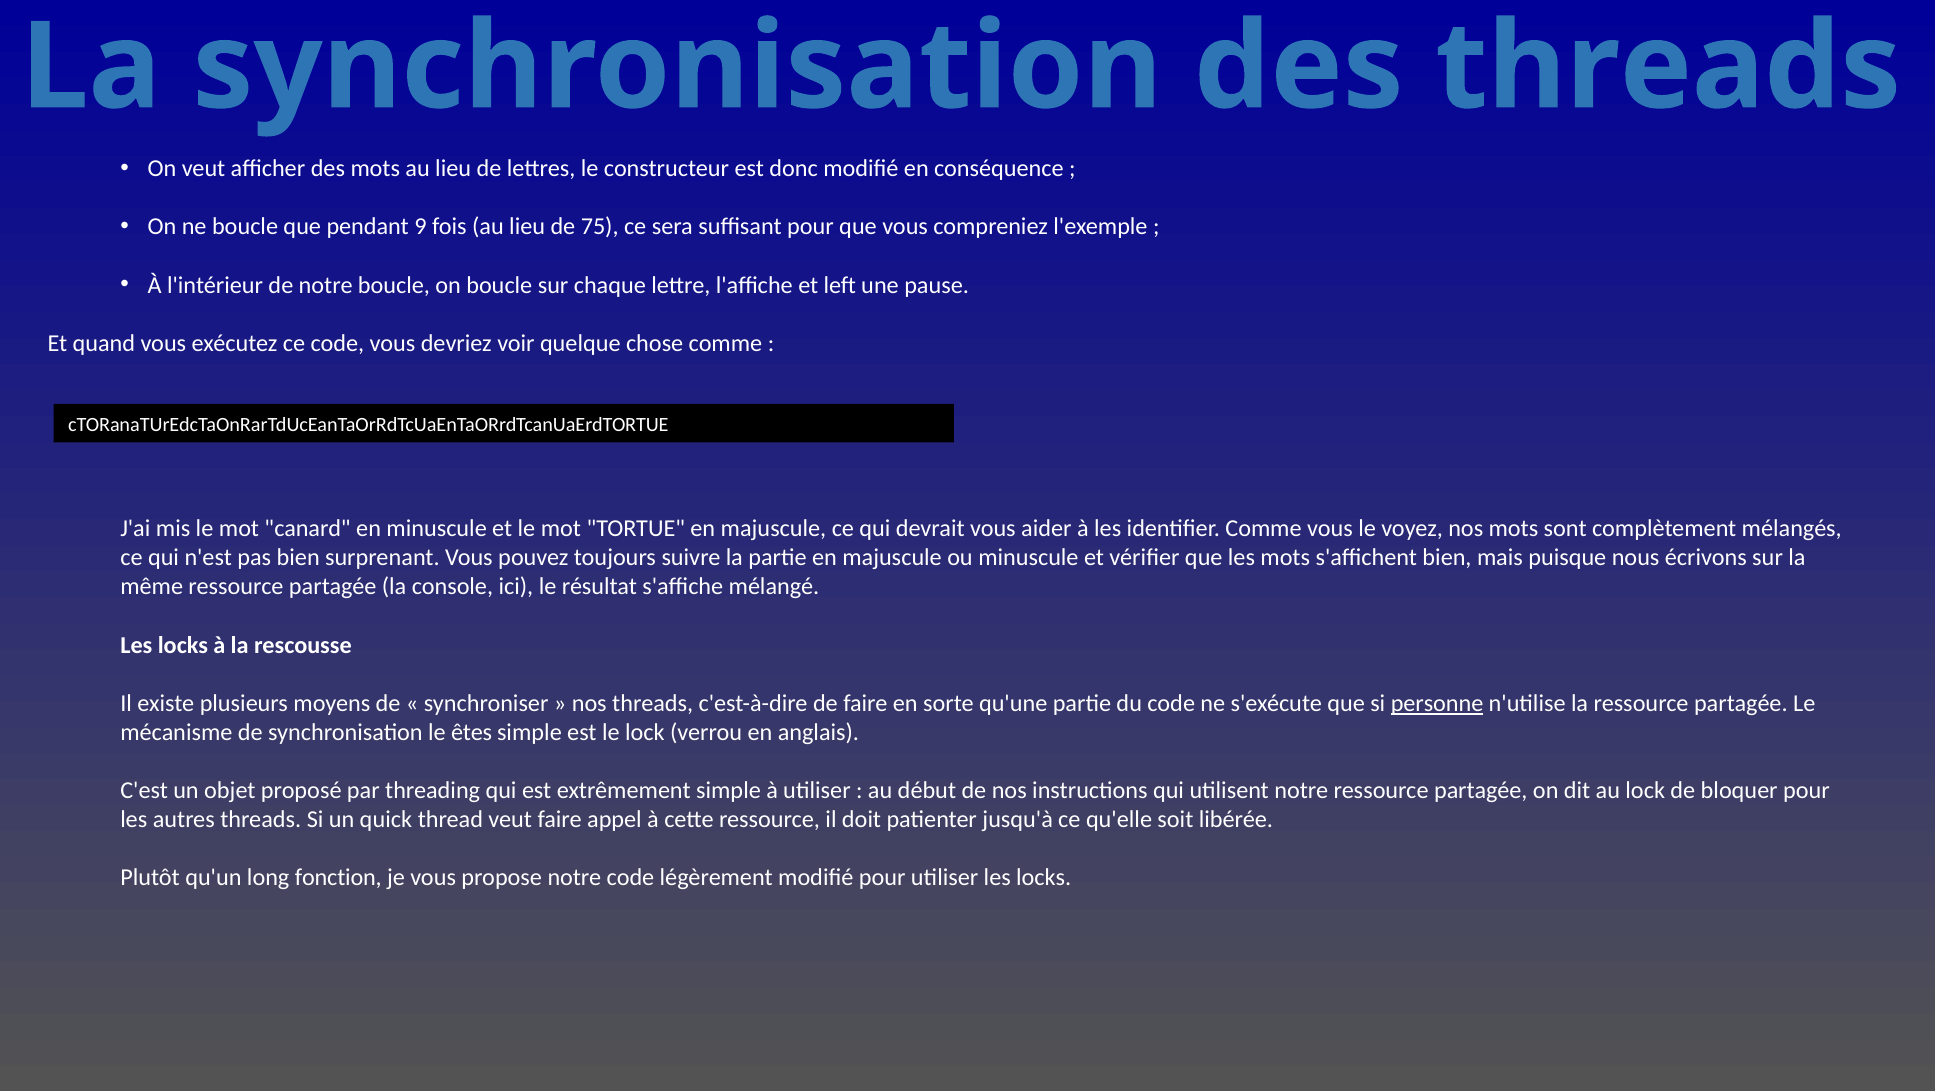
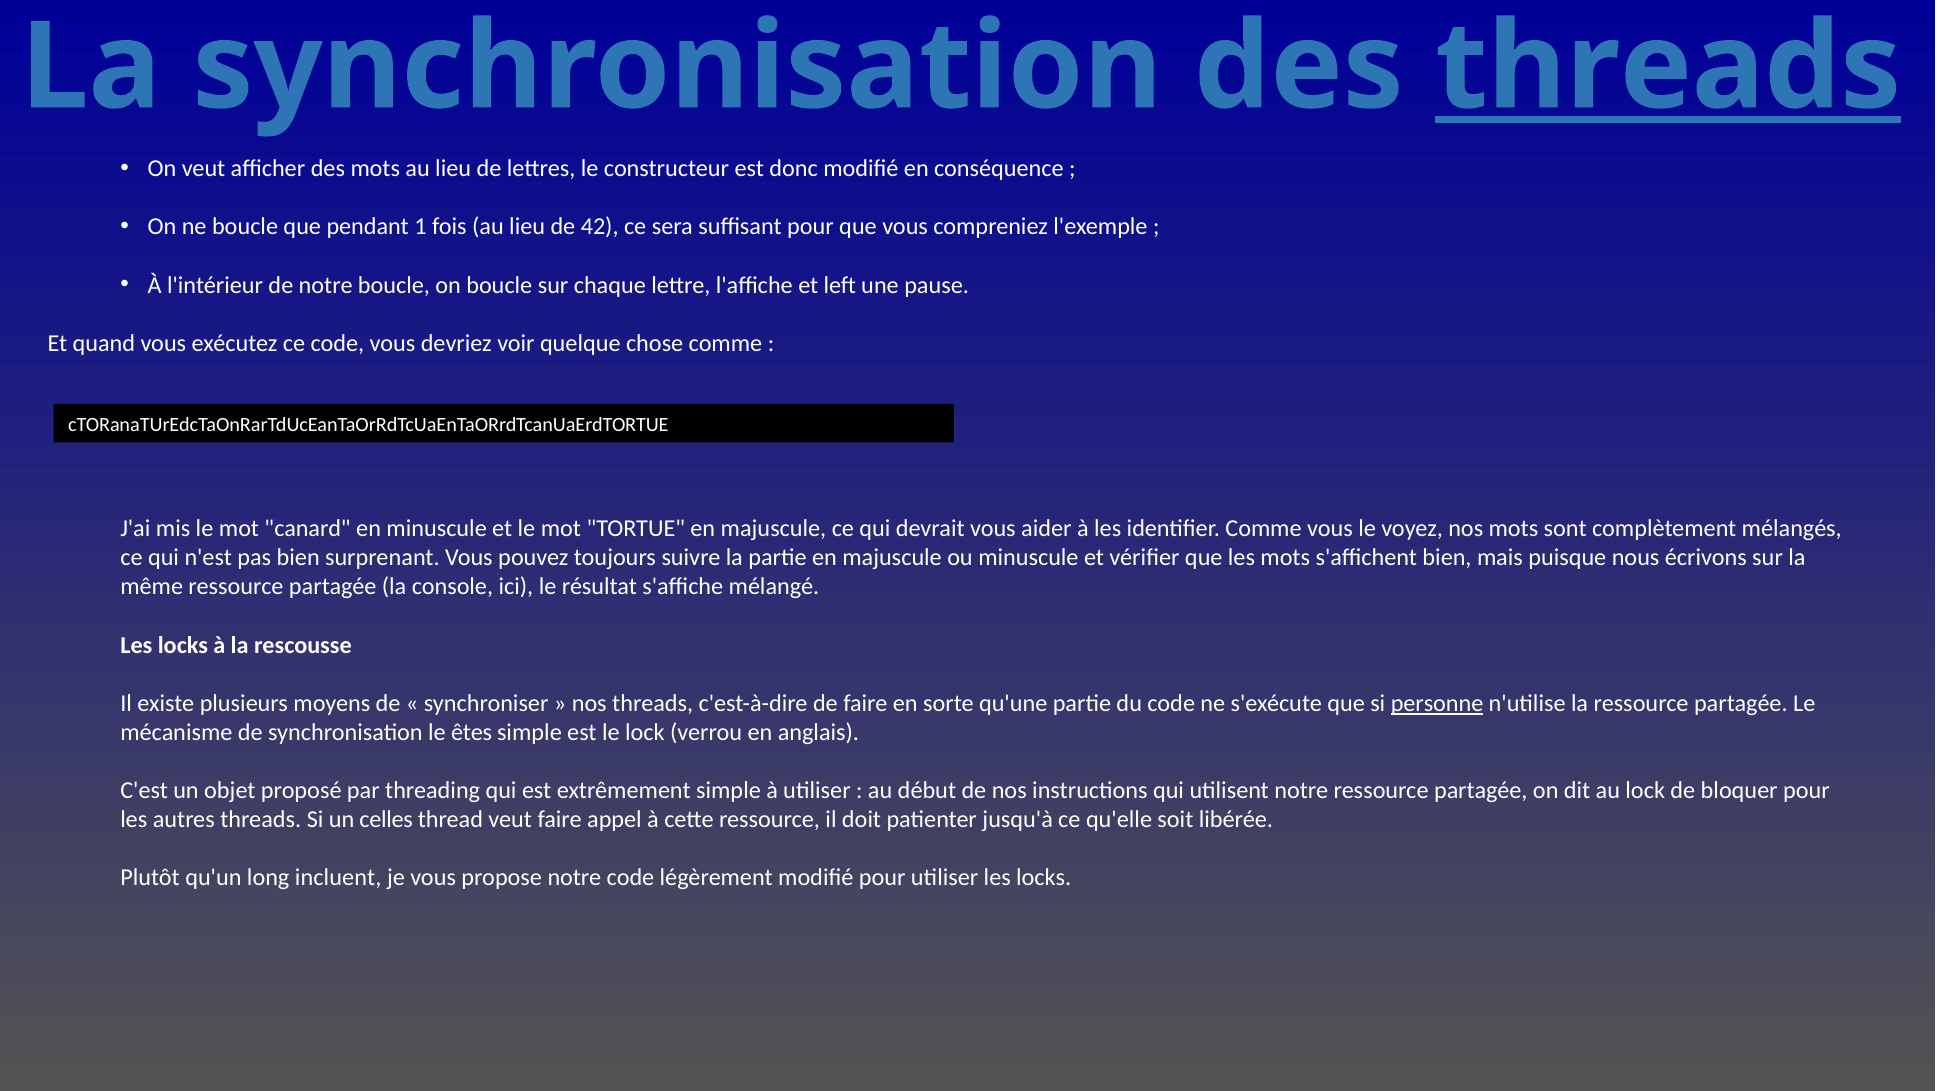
threads underline: none -> present (1668, 67)
9: 9 -> 1 (420, 227)
75: 75 -> 42 (600, 227)
quick: quick -> celles (386, 820)
fonction: fonction -> incluent (338, 878)
